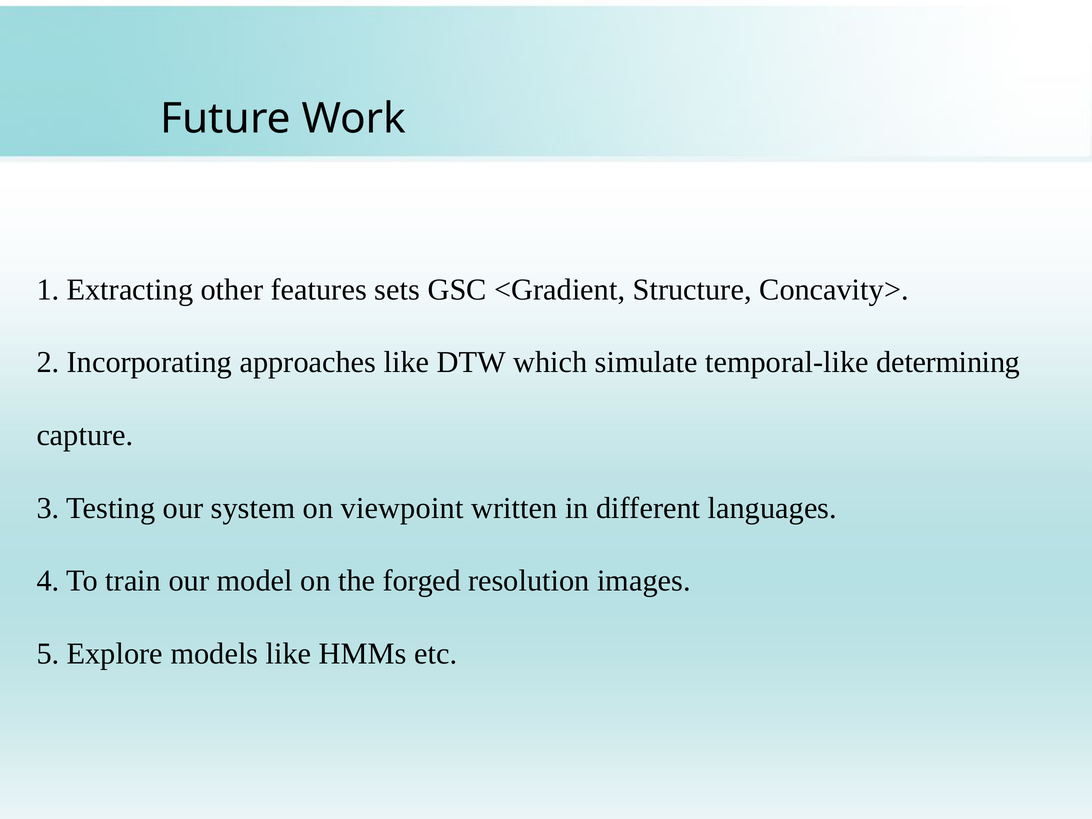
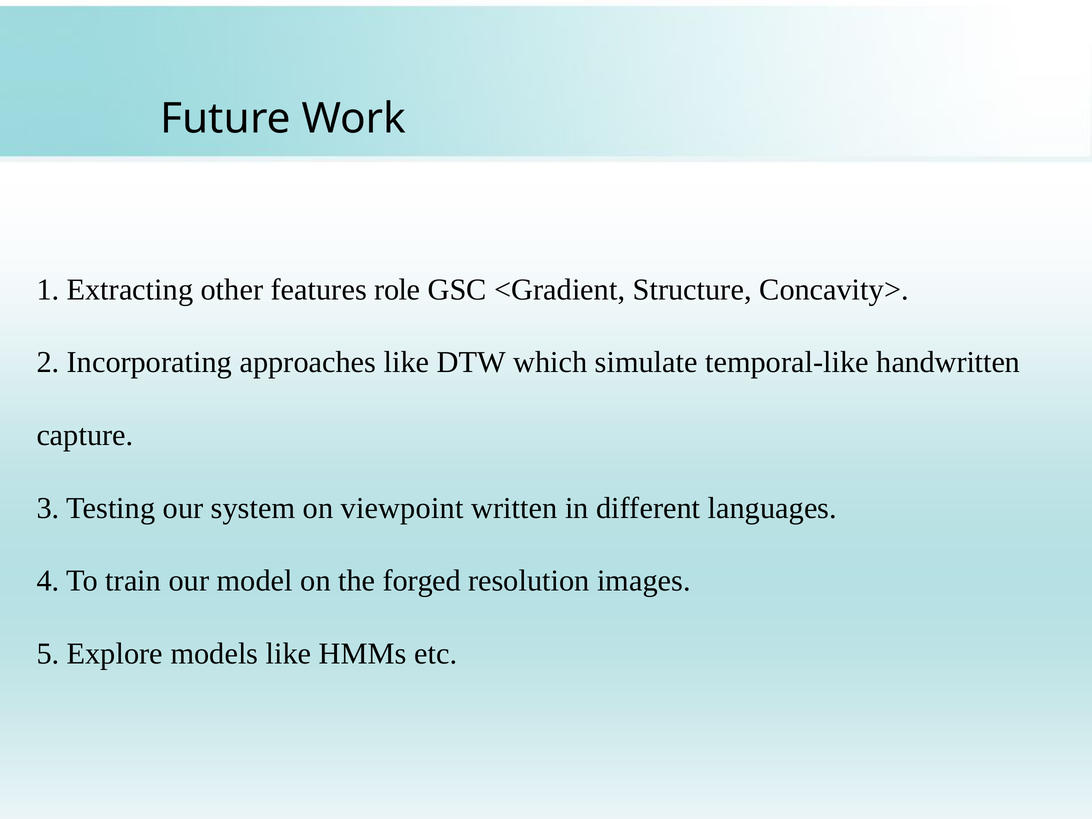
sets: sets -> role (397, 290)
determining: determining -> handwritten (948, 362)
